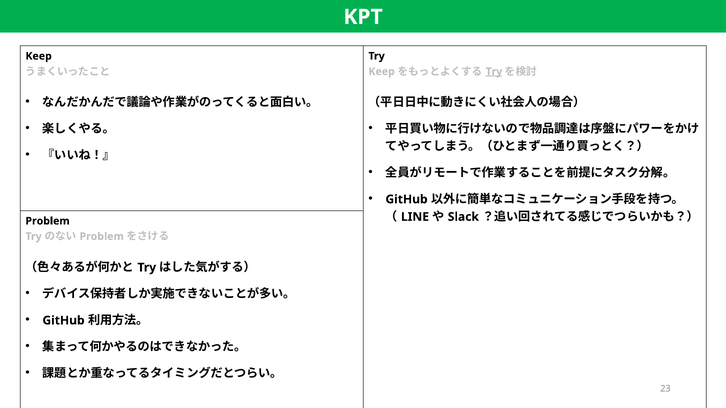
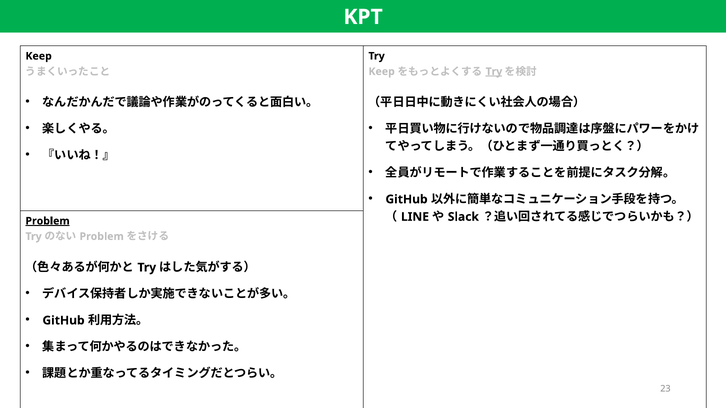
Problem underline: none -> present (48, 221)
